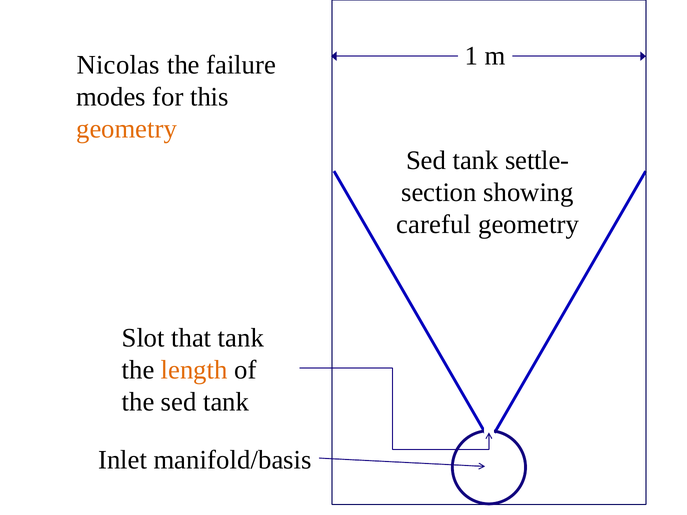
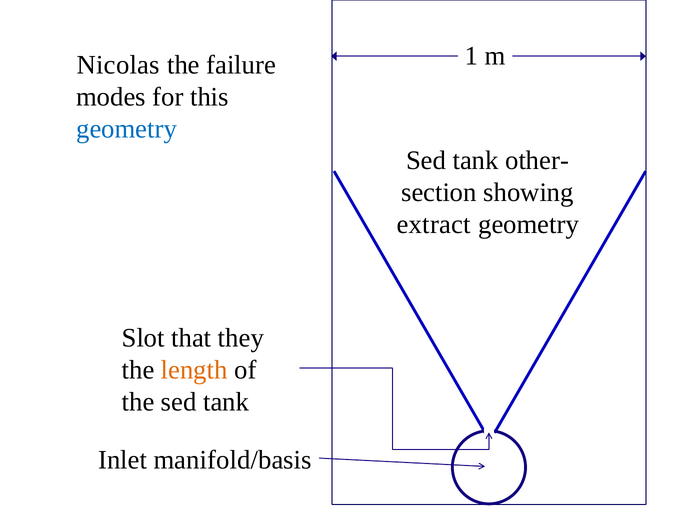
geometry colour: orange -> blue (127, 129)
settle-: settle- -> other- (537, 160)
careful: careful -> extract (434, 225)
that tank: tank -> they (241, 338)
